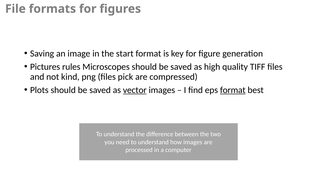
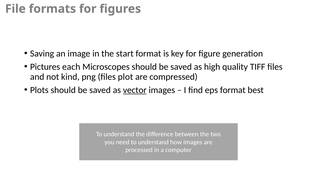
rules: rules -> each (71, 67)
pick: pick -> plot (125, 77)
format underline: present -> none (233, 90)
